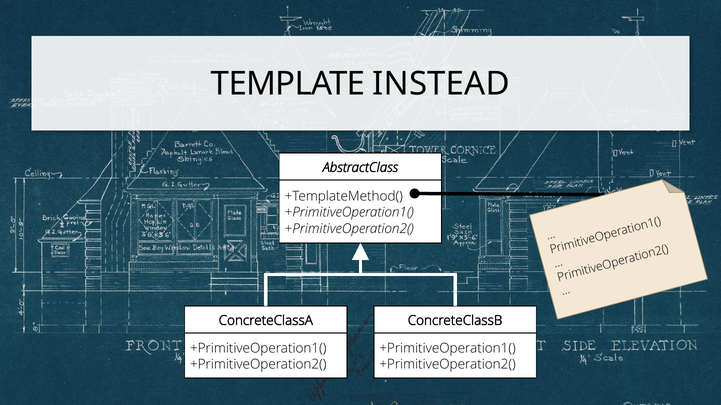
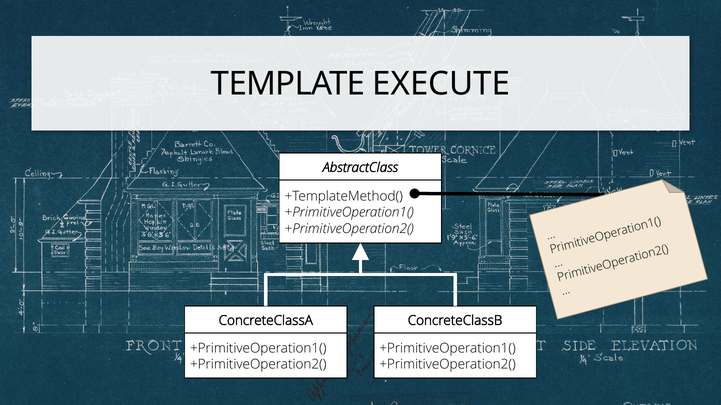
INSTEAD: INSTEAD -> EXECUTE (441, 84)
